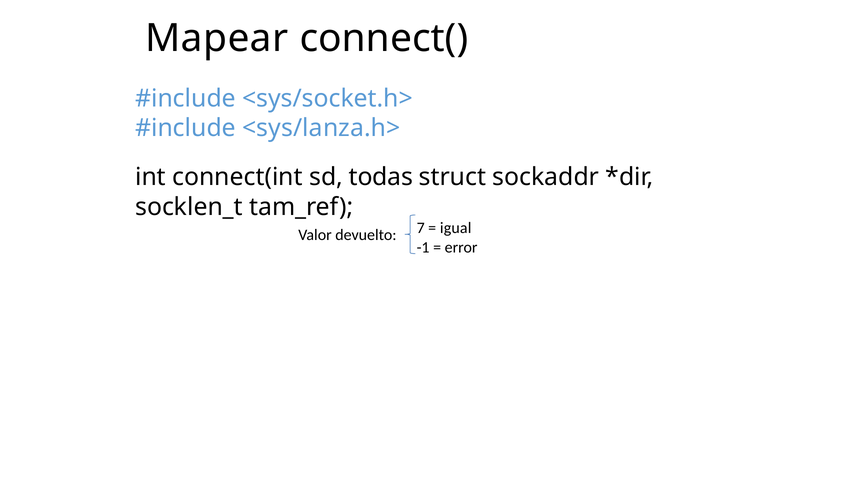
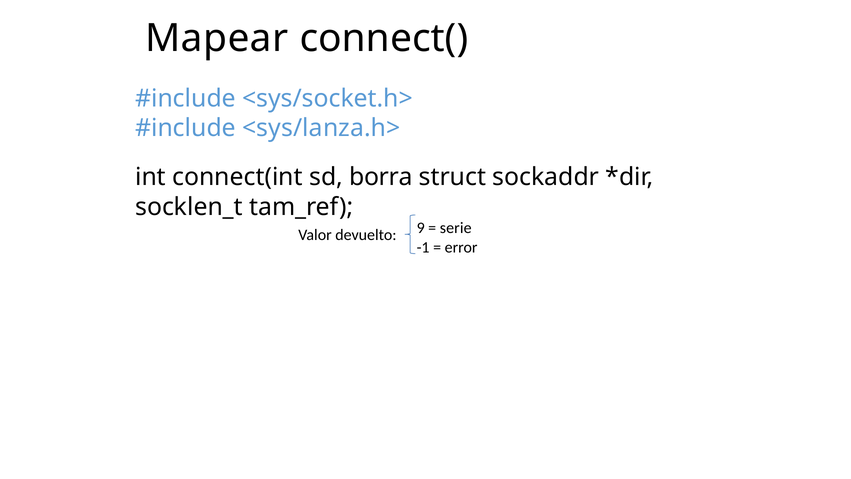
todas: todas -> borra (381, 177)
7: 7 -> 9 (421, 228)
igual: igual -> serie (456, 228)
